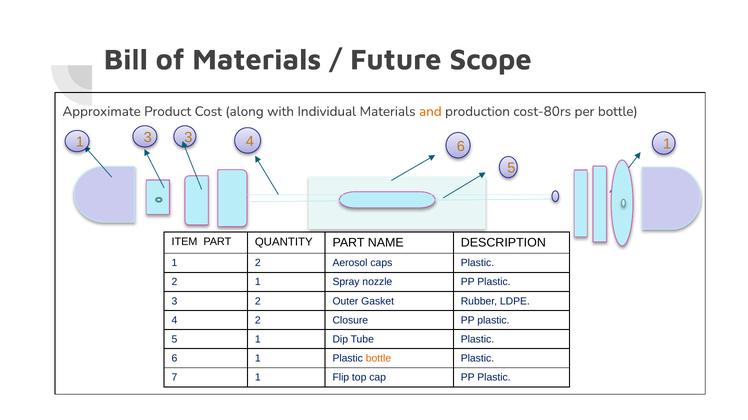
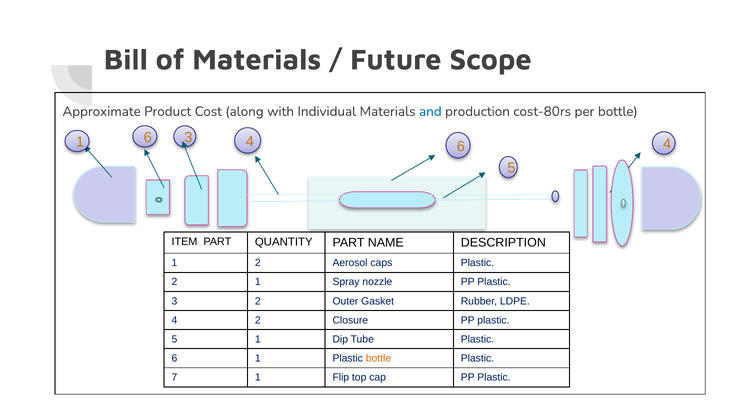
and colour: orange -> blue (430, 112)
4 1: 1 -> 4 (667, 144)
1 3: 3 -> 6 (148, 138)
